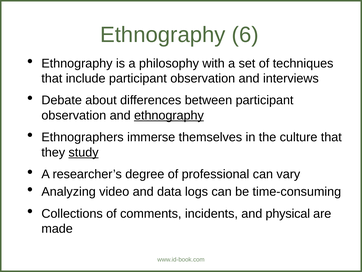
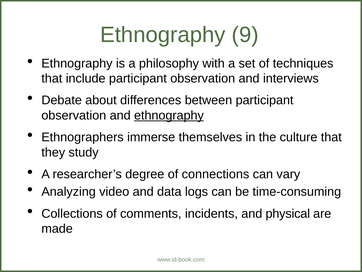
6: 6 -> 9 (245, 35)
study underline: present -> none (84, 152)
professional: professional -> connections (215, 174)
